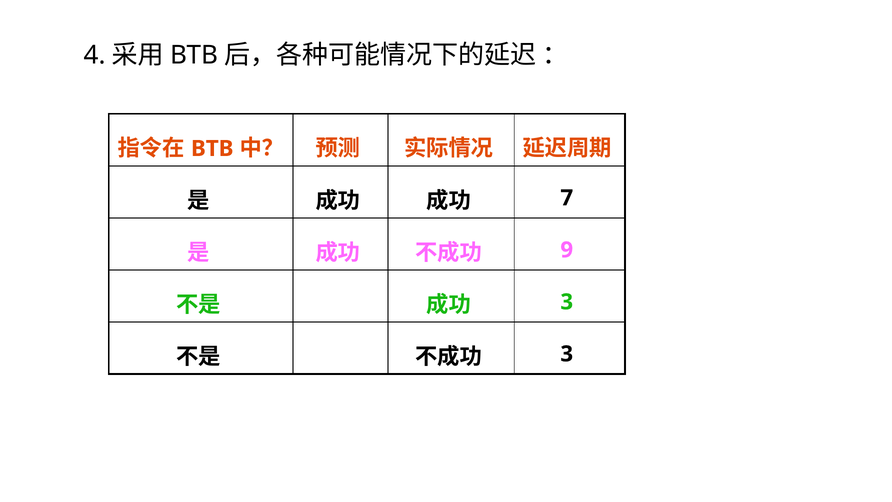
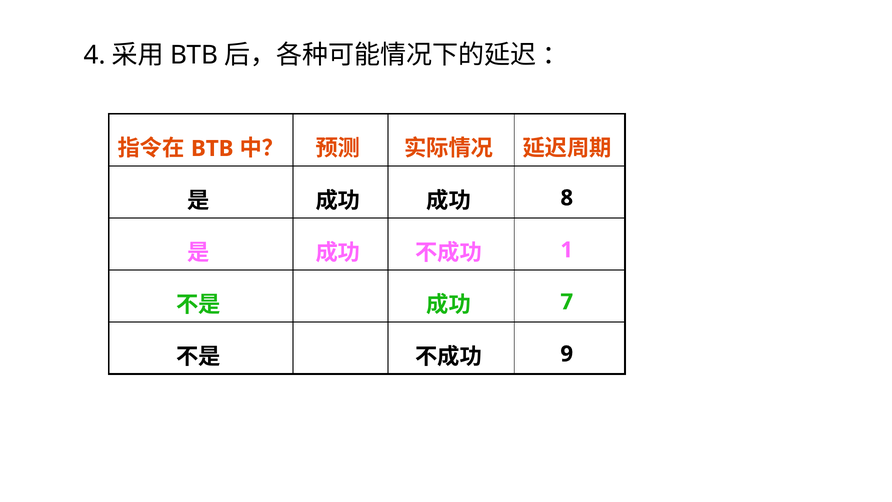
7: 7 -> 8 (567, 198)
9: 9 -> 1 (567, 250)
3: 3 -> 7 (567, 302)
3: 3 -> 9 (567, 354)
